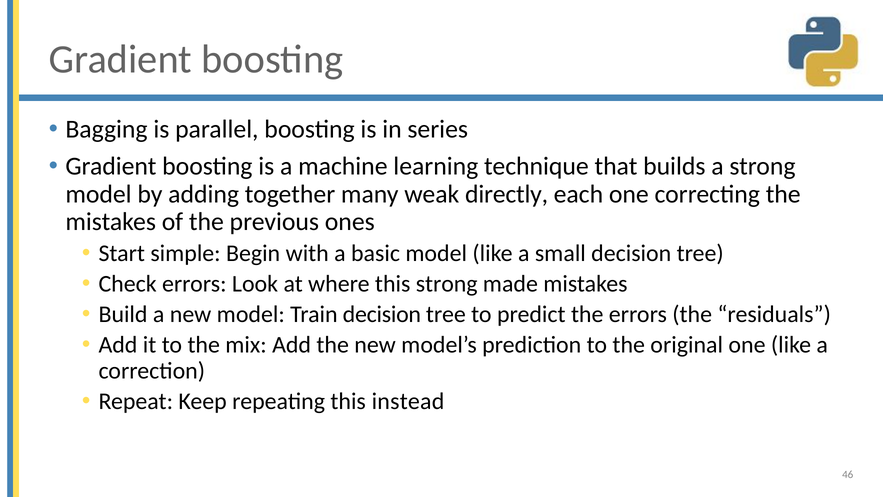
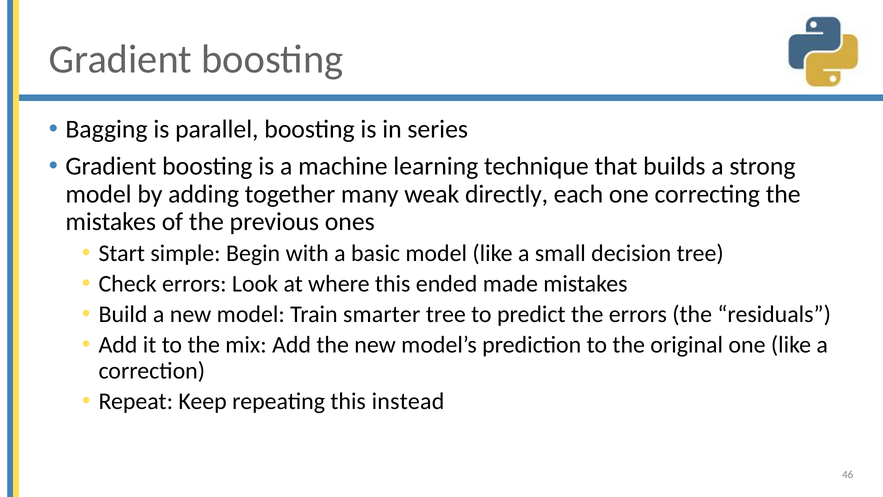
this strong: strong -> ended (447, 284)
Train decision: decision -> smarter (382, 314)
